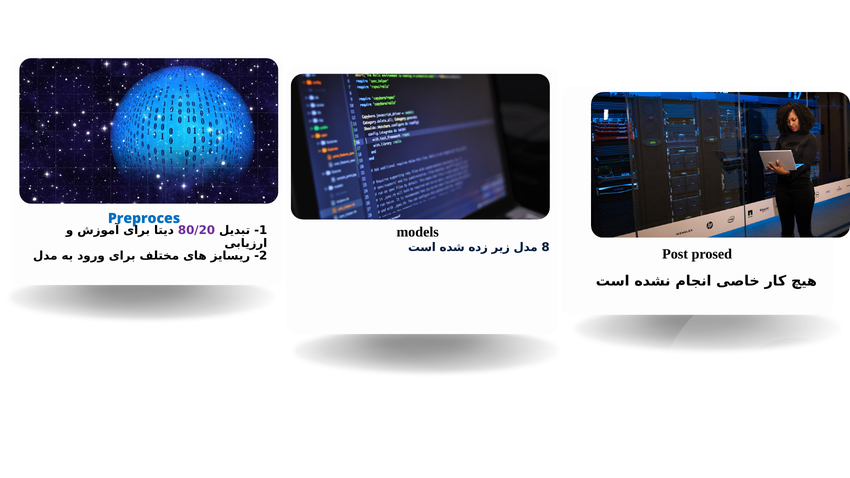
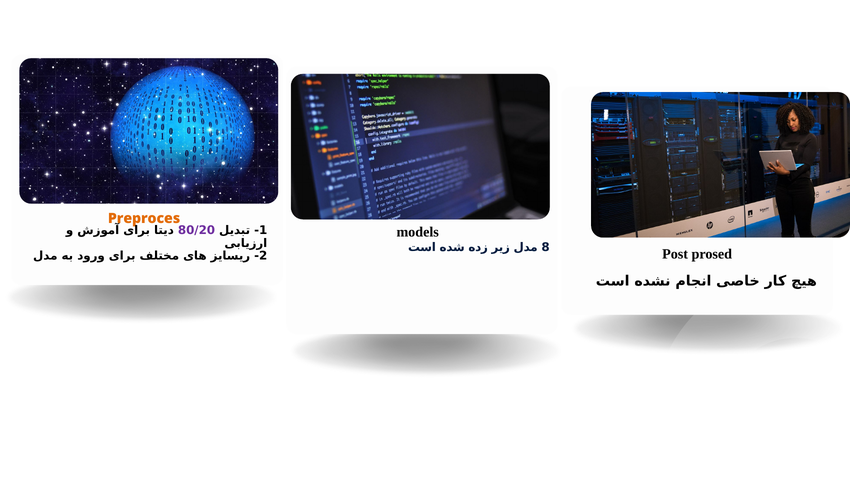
Preproces colour: blue -> orange (144, 219)
